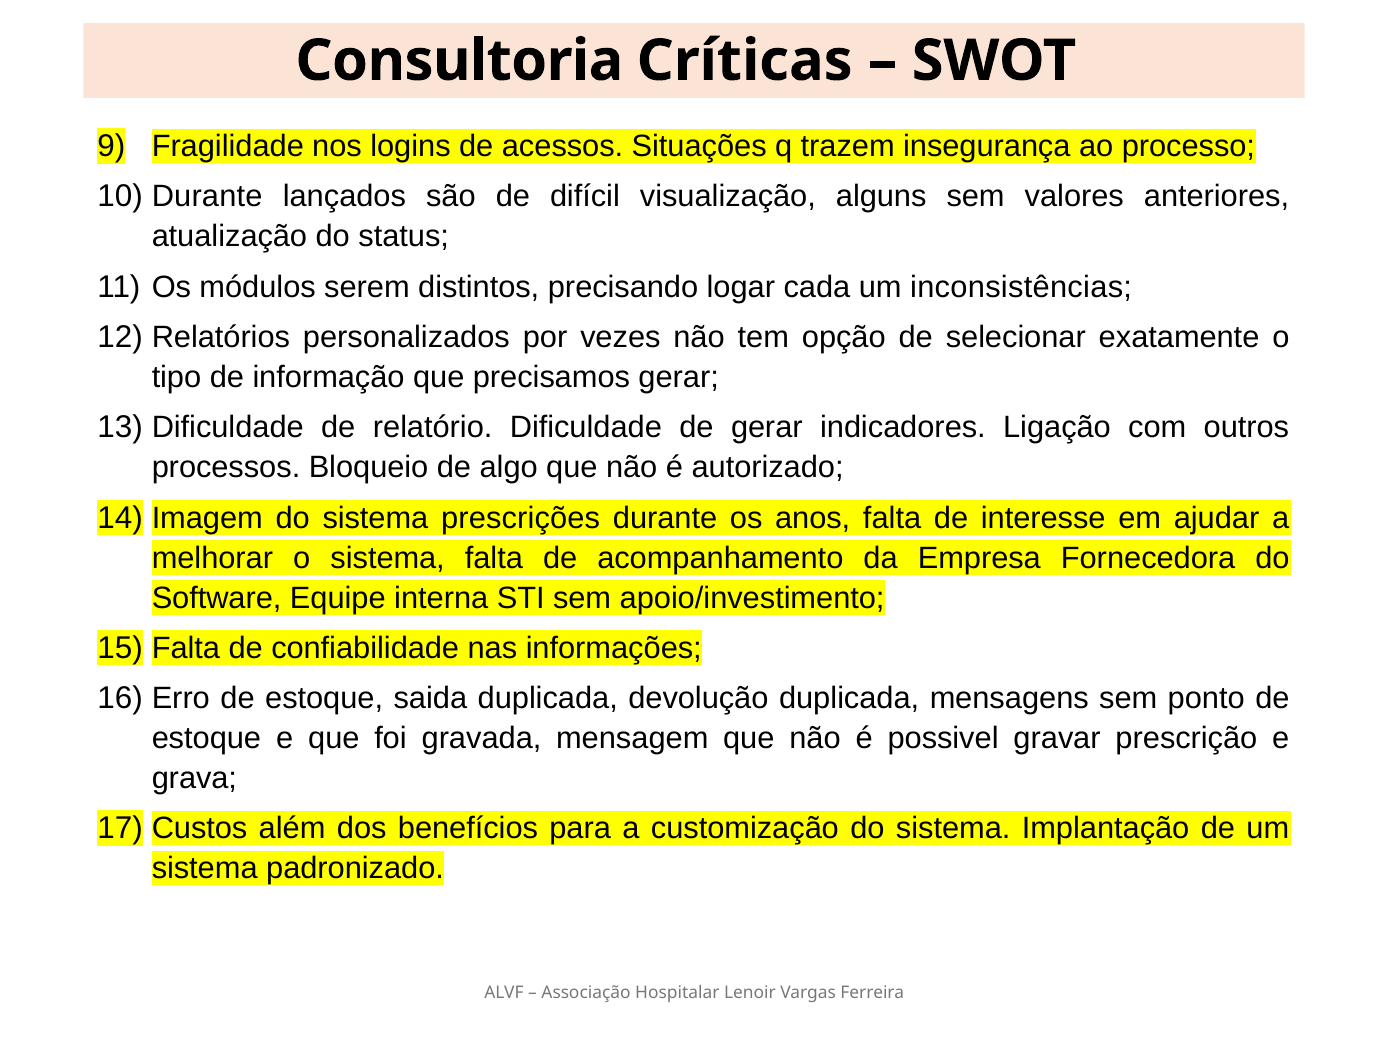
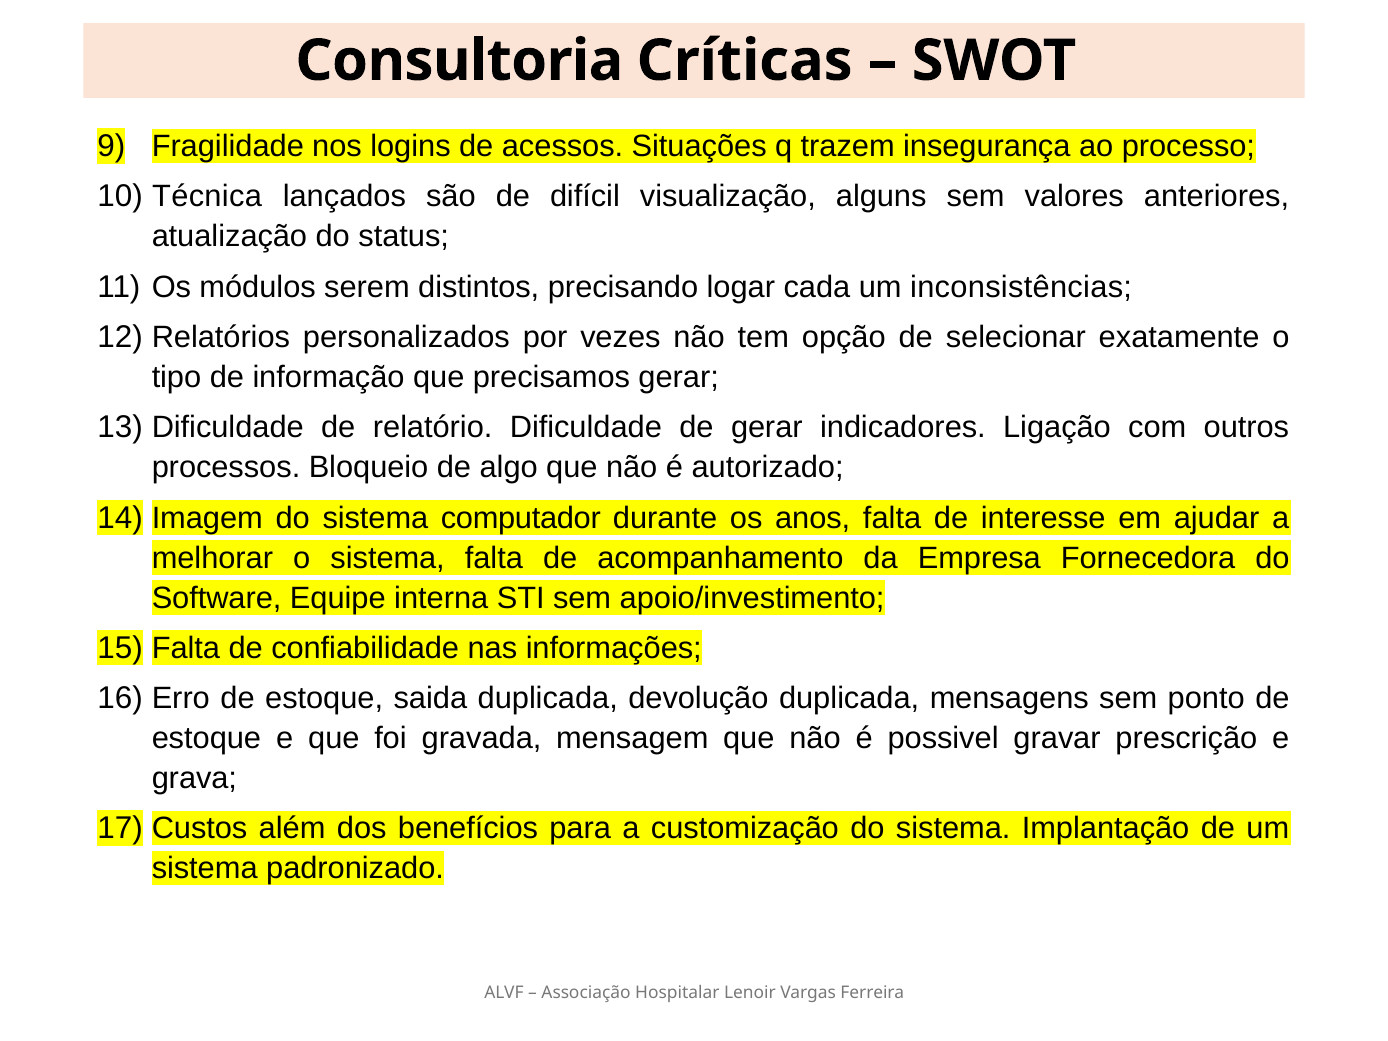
Durante: Durante -> Técnica (207, 197)
prescrições: prescrições -> computador (521, 518)
